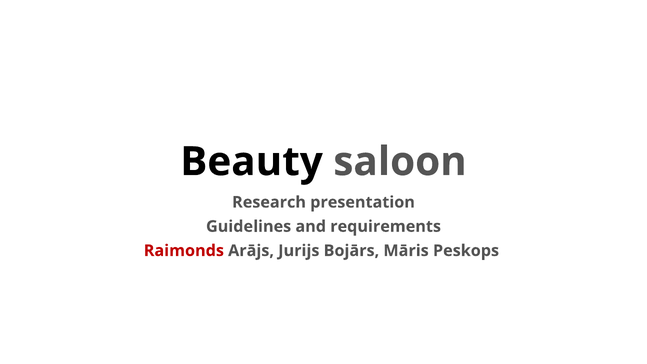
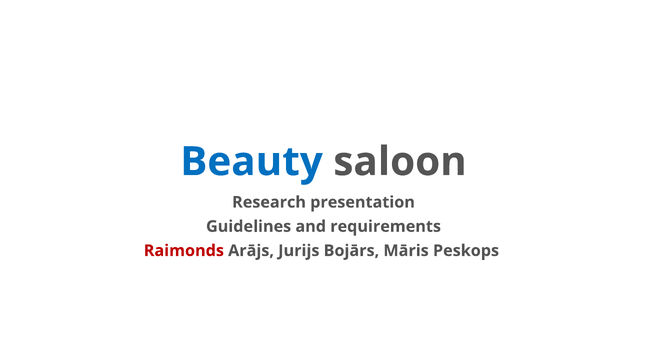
Beauty colour: black -> blue (251, 162)
